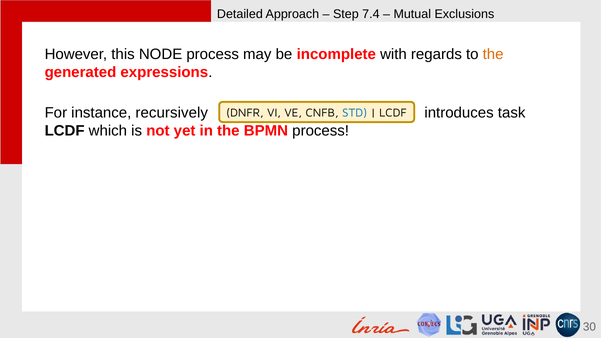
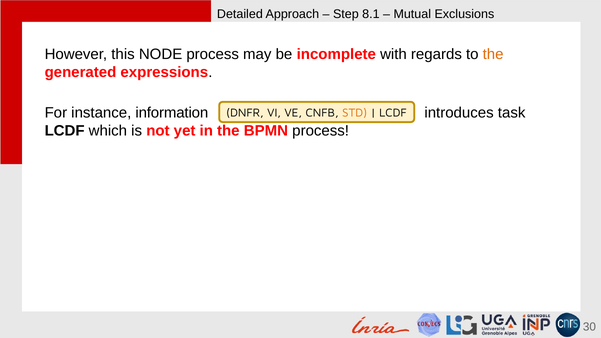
7.4: 7.4 -> 8.1 (371, 14)
recursively: recursively -> information (172, 113)
STD colour: blue -> orange (355, 113)
